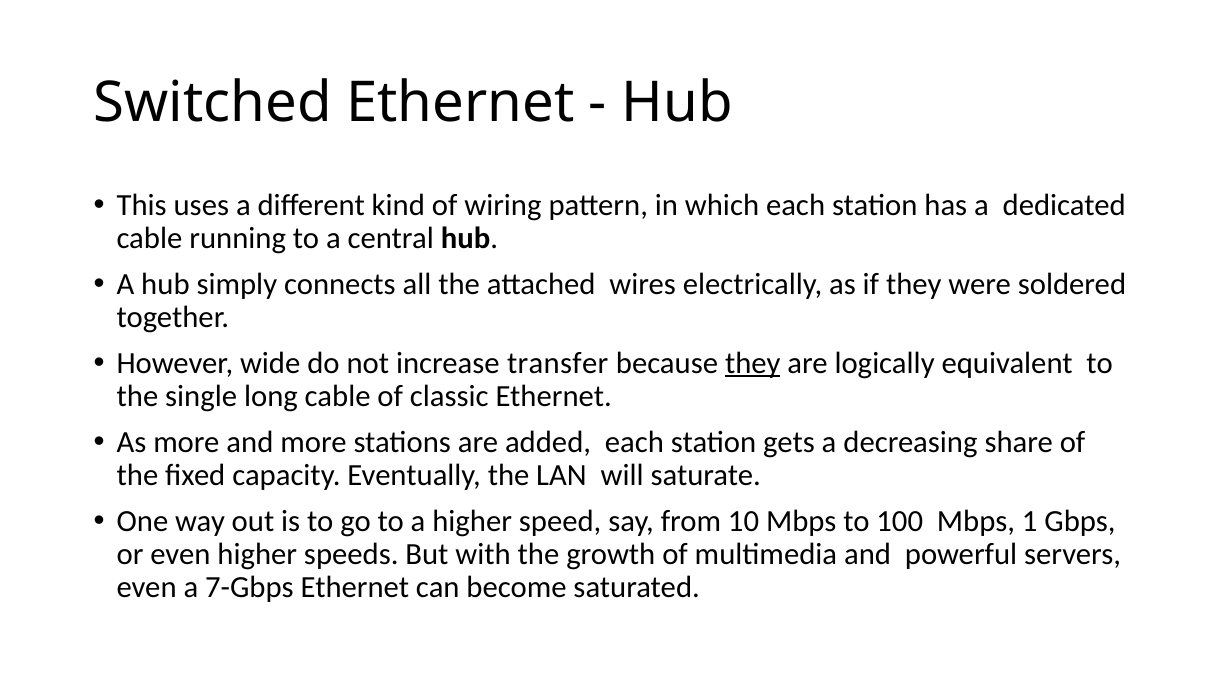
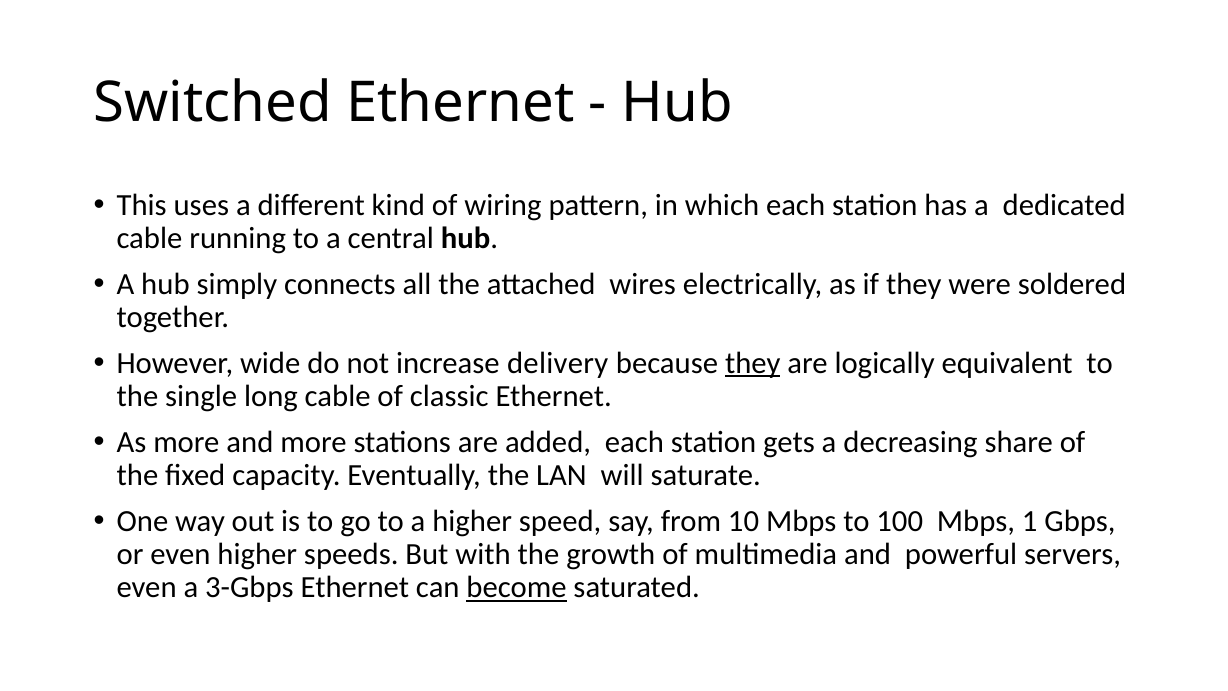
transfer: transfer -> delivery (558, 363)
7-Gbps: 7-Gbps -> 3-Gbps (249, 587)
become underline: none -> present (517, 587)
